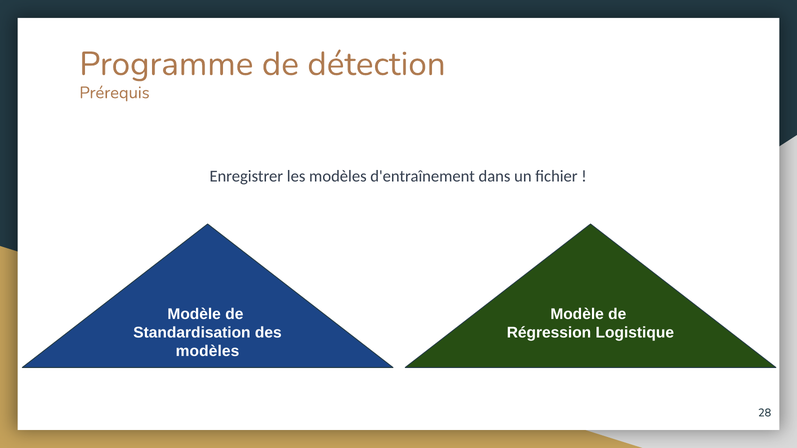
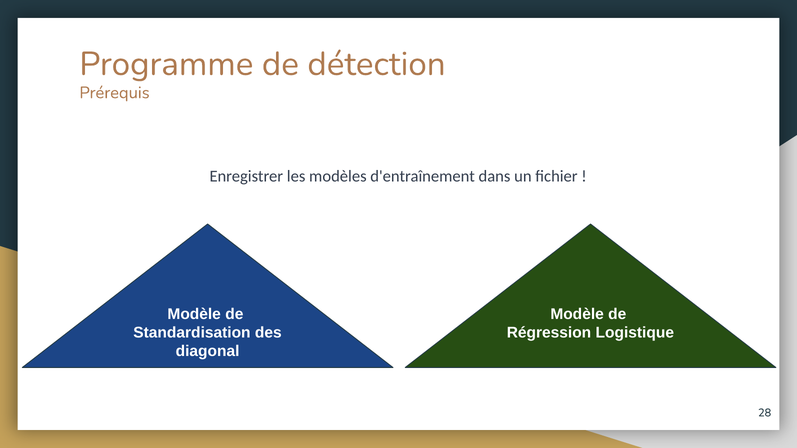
modèles: modèles -> diagonal (208, 352)
